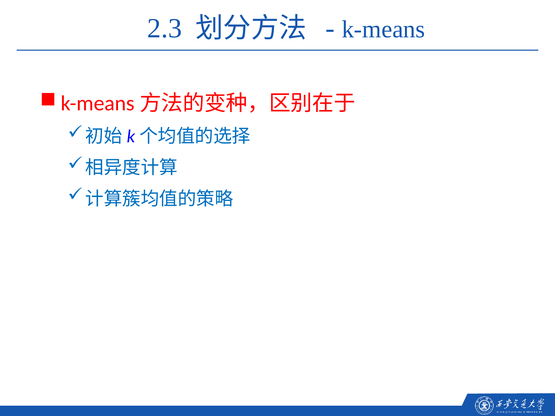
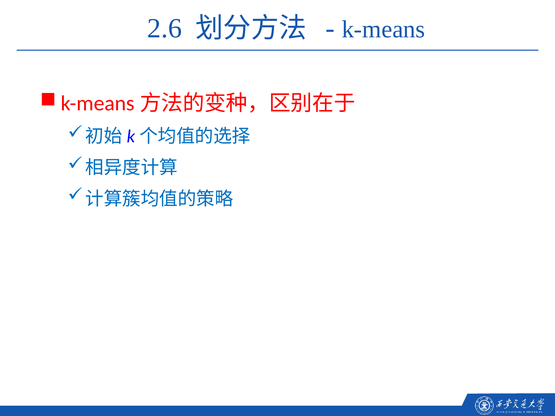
2.3: 2.3 -> 2.6 (165, 28)
